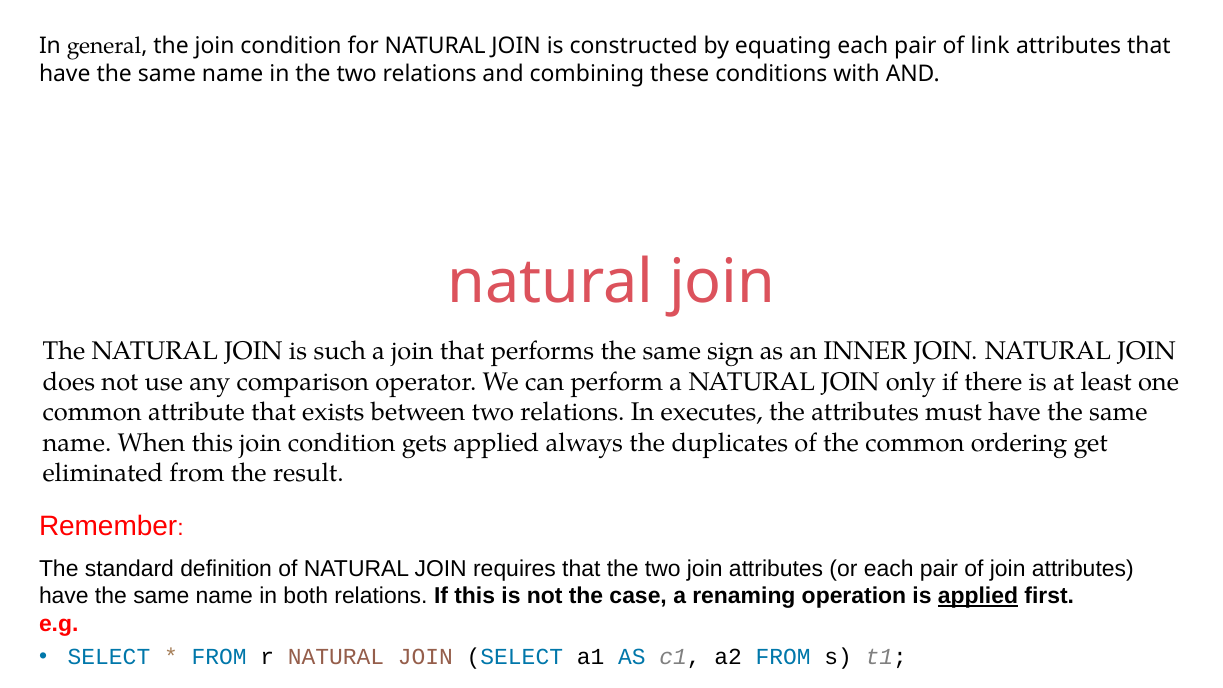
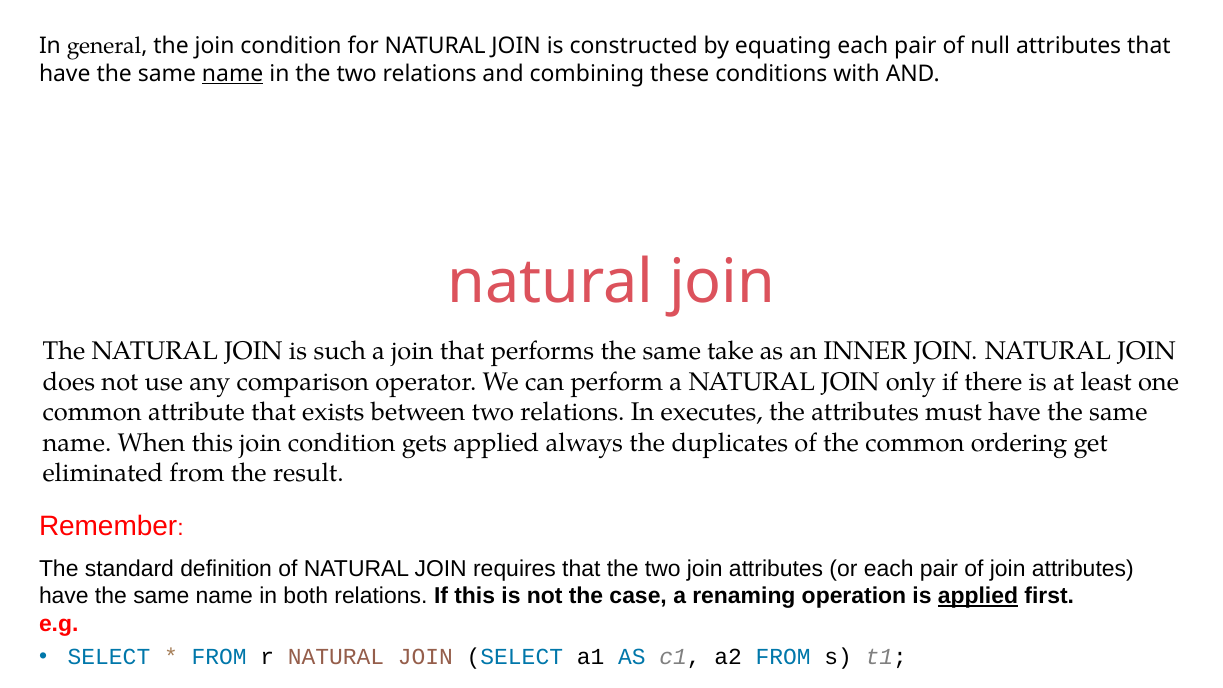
link: link -> null (990, 46)
name underline: none -> present (233, 74)
sign: sign -> take (730, 351)
